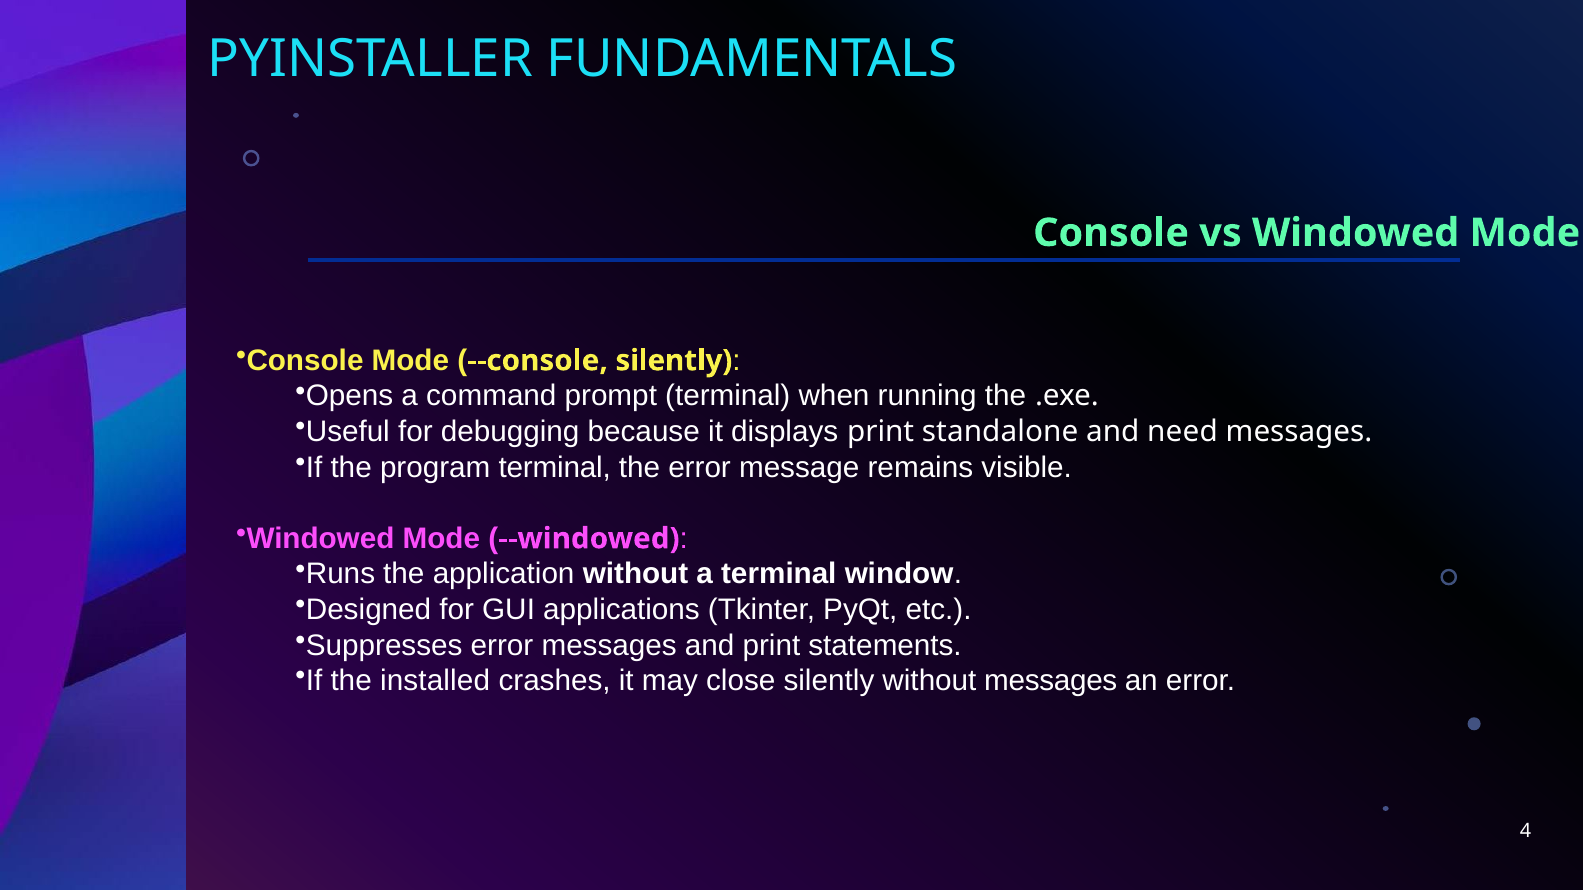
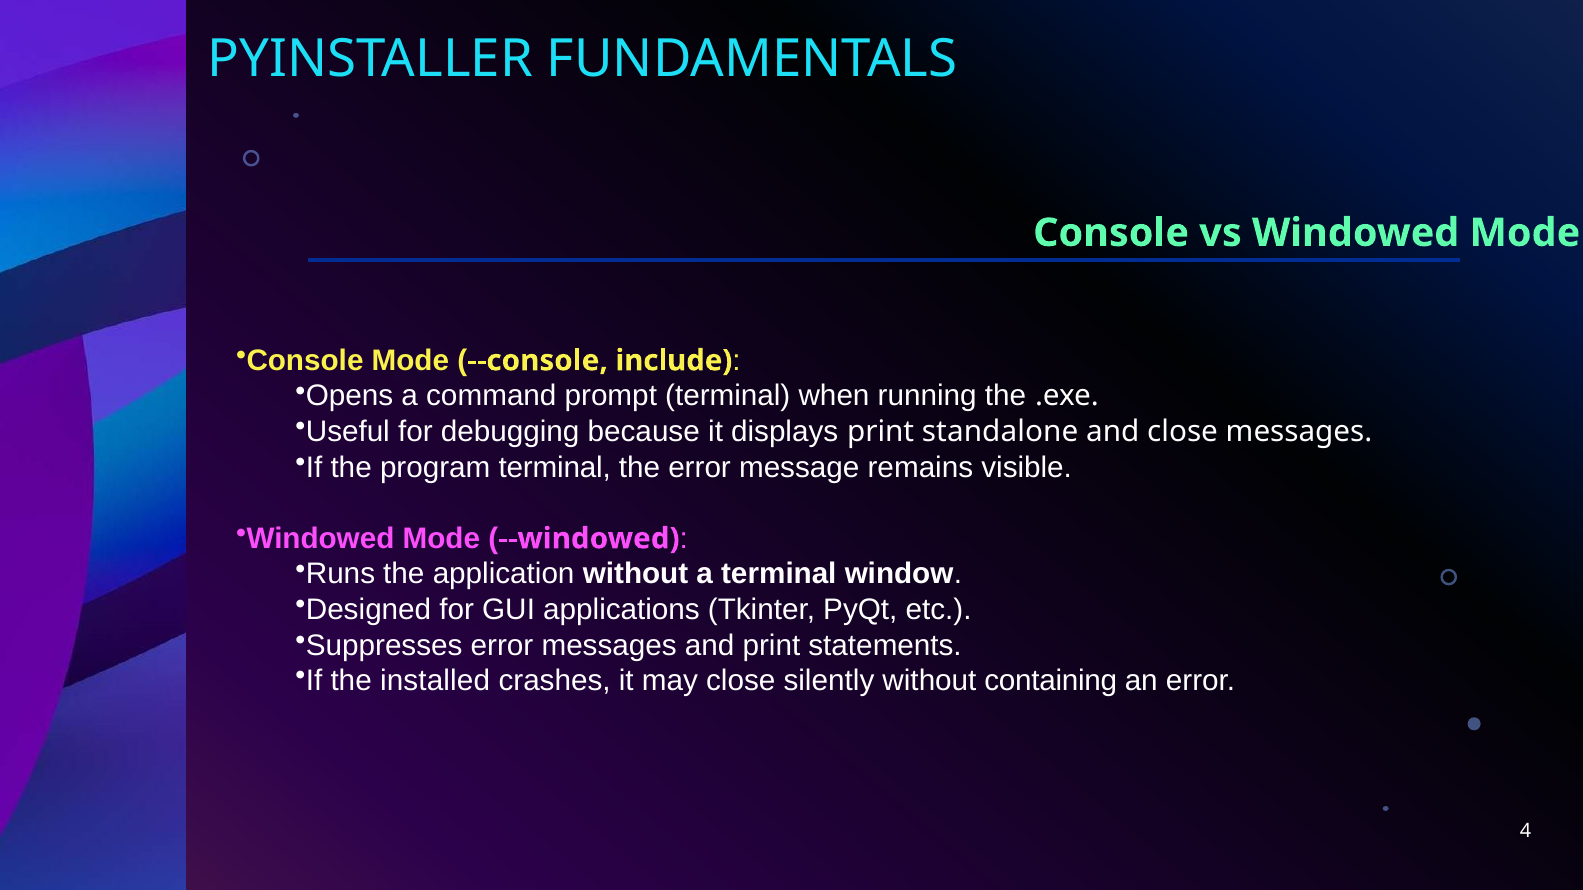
--console silently: silently -> include (674, 361)
and need: need -> close (1183, 432)
without messages: messages -> containing (1051, 681)
